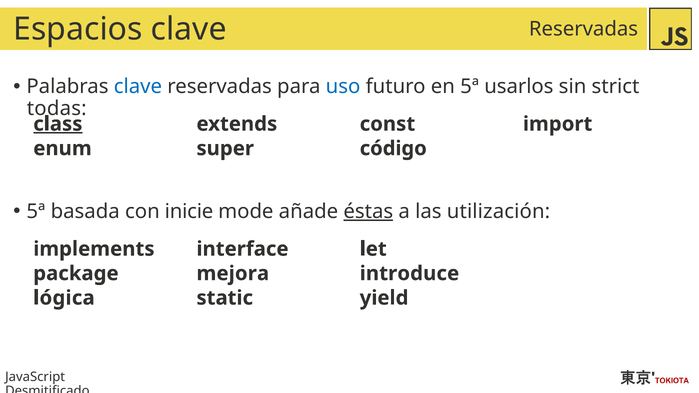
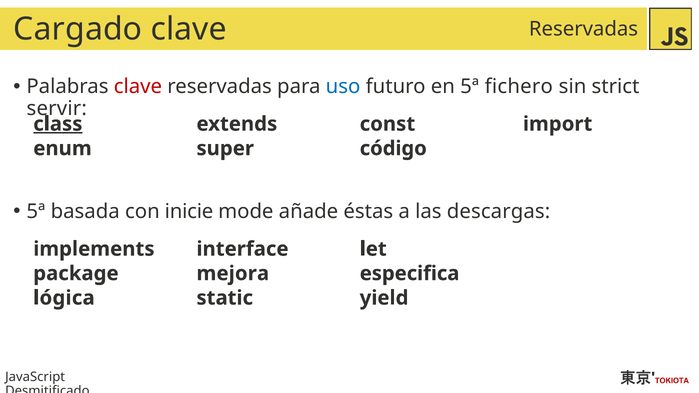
Espacios: Espacios -> Cargado (78, 29)
clave colour: blue -> red (138, 87)
usarlos: usarlos -> fichero (519, 87)
todas: todas -> servir (57, 109)
éstas underline: present -> none (368, 212)
utilización: utilización -> descargas (499, 212)
introduce: introduce -> especifica (410, 274)
